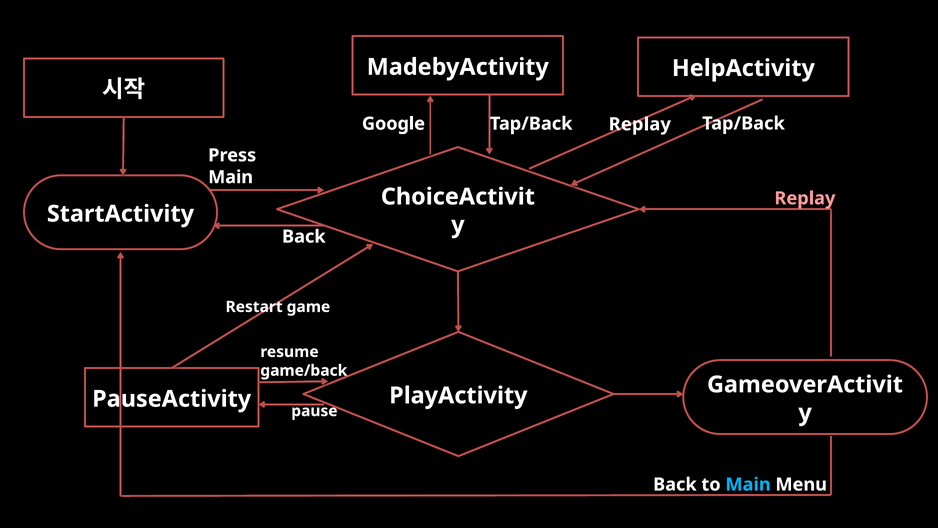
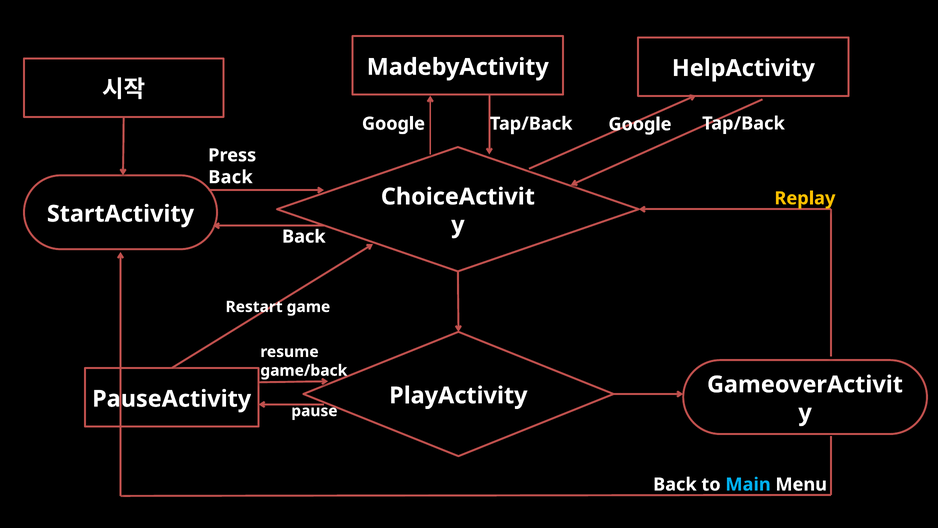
Replay: Replay -> Google (640, 124)
Main: Main -> Back (230, 177)
Replay colour: pink -> yellow (805, 198)
